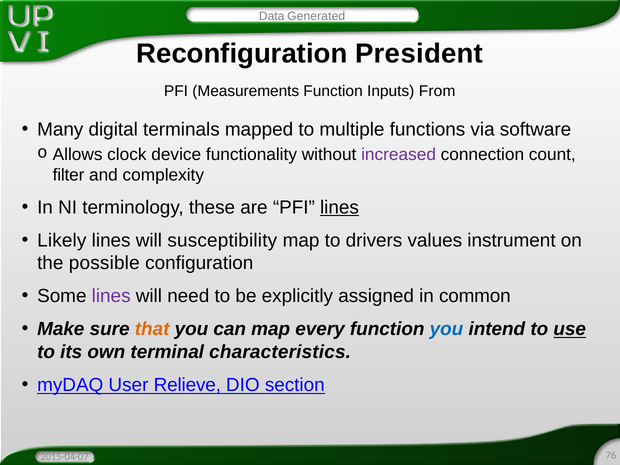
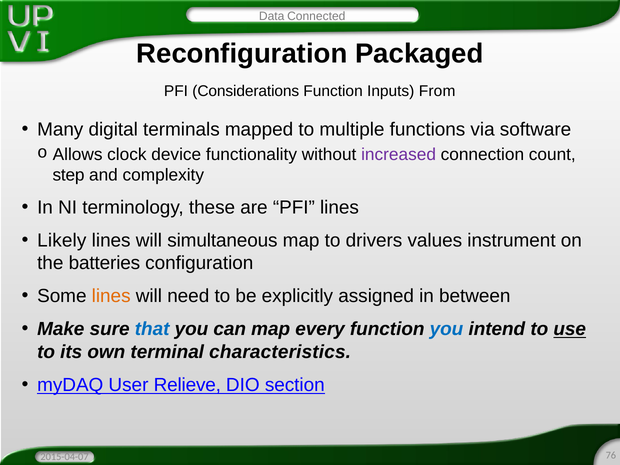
Generated: Generated -> Connected (316, 16)
President: President -> Packaged (419, 54)
Measurements: Measurements -> Considerations (246, 91)
filter: filter -> step (69, 175)
lines underline: present -> none (340, 207)
susceptibility: susceptibility -> simultaneous (222, 240)
possible: possible -> batteries (104, 263)
lines colour: purple -> orange (111, 296)
common: common -> between (475, 296)
that colour: orange -> blue (152, 329)
